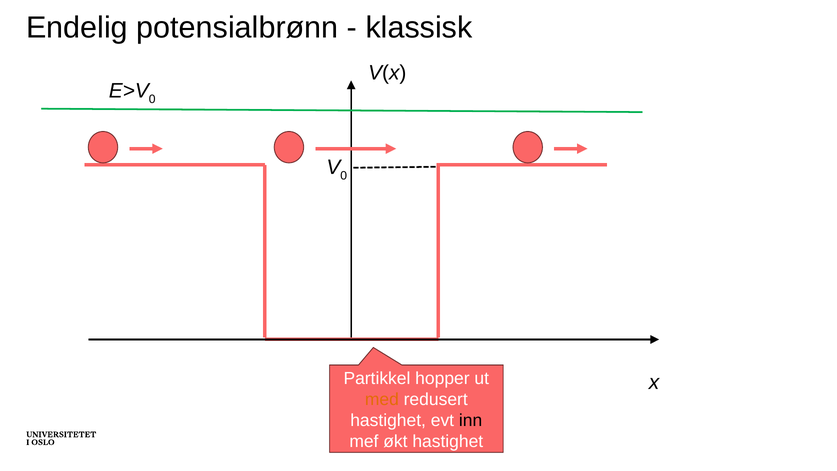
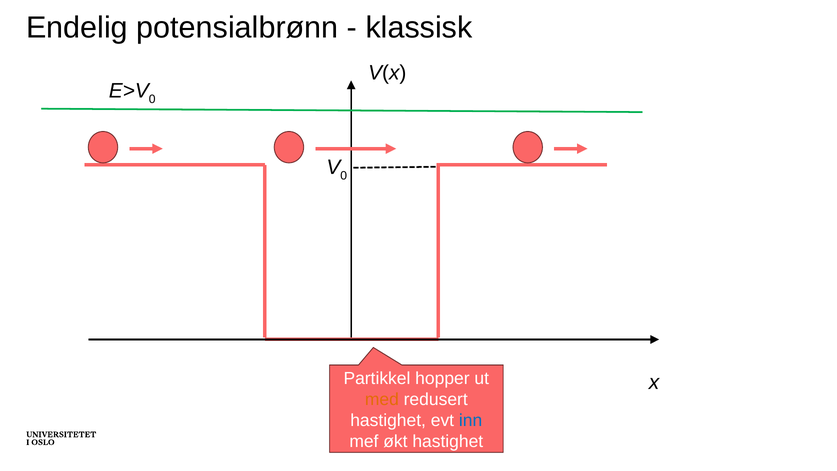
inn colour: black -> blue (471, 420)
